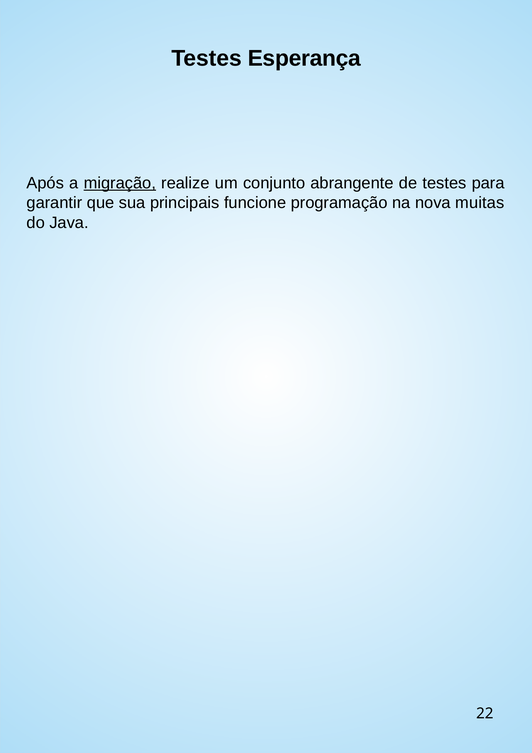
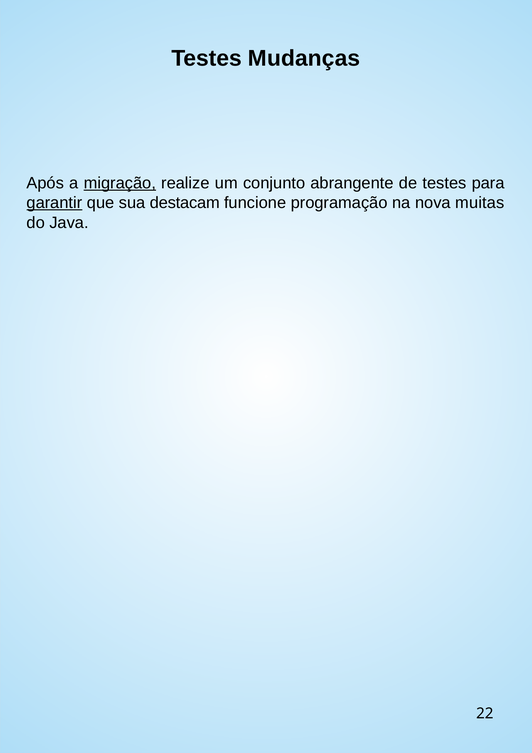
Esperança: Esperança -> Mudanças (304, 58)
garantir underline: none -> present (54, 203)
principais: principais -> destacam (185, 203)
